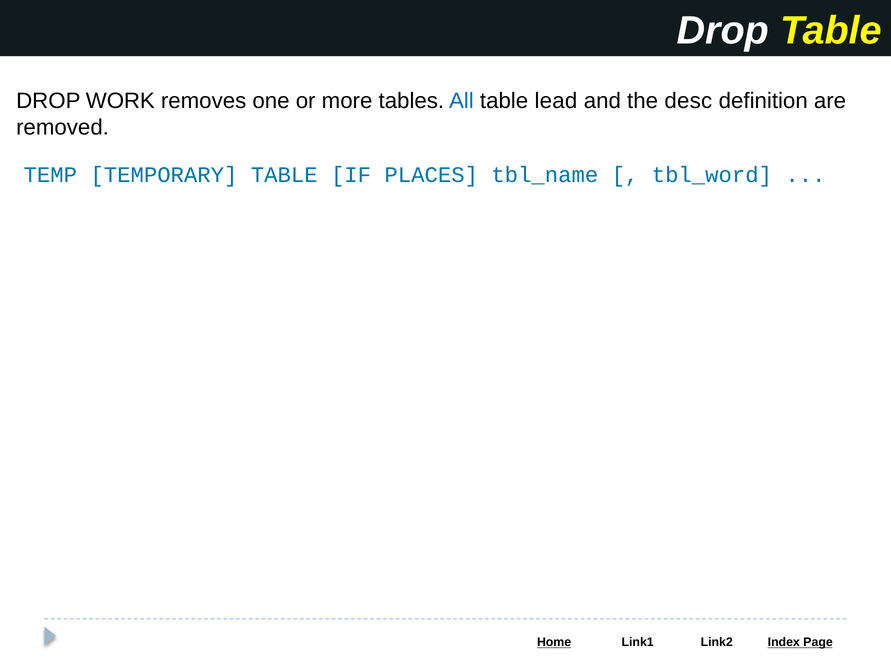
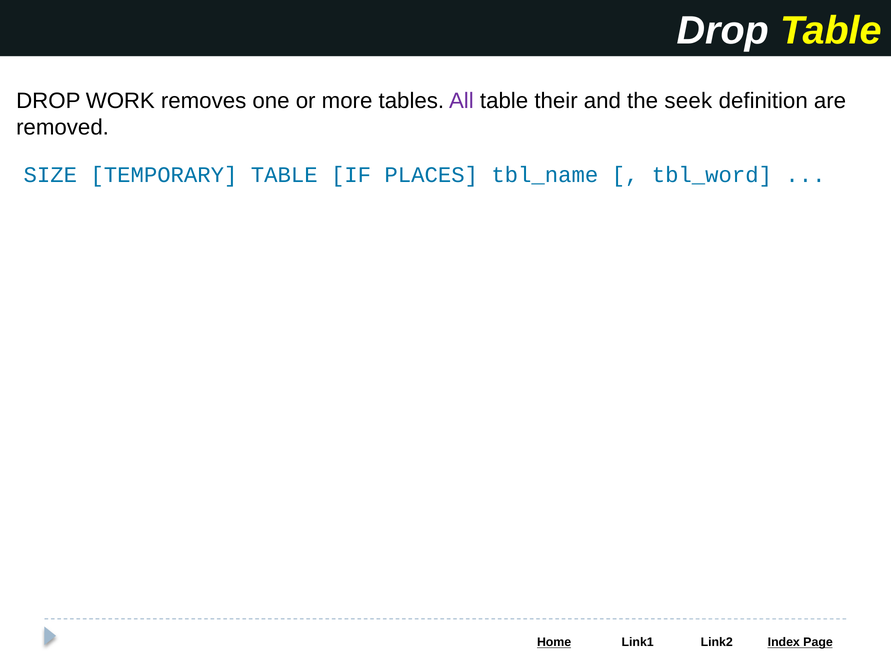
All colour: blue -> purple (461, 101)
lead: lead -> their (556, 101)
desc: desc -> seek (688, 101)
TEMP: TEMP -> SIZE (50, 175)
